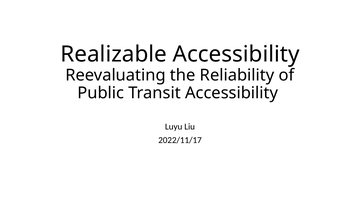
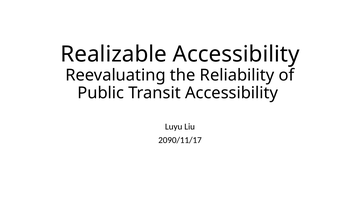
2022/11/17: 2022/11/17 -> 2090/11/17 (180, 141)
